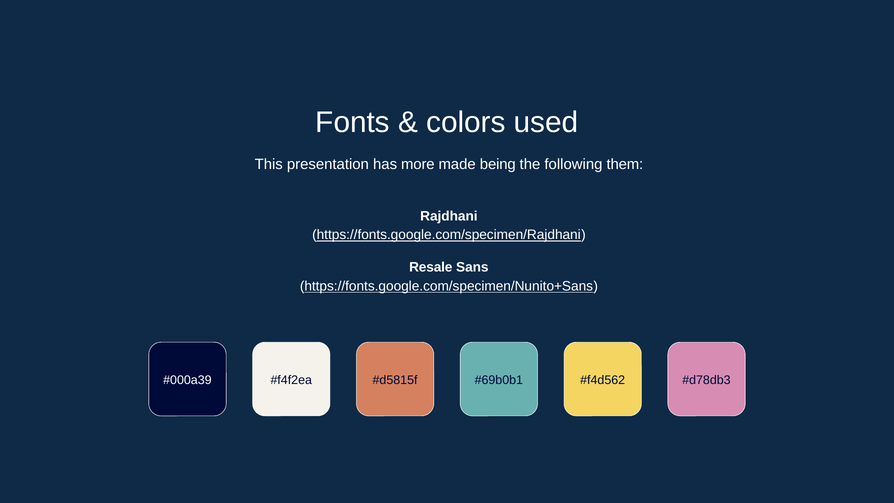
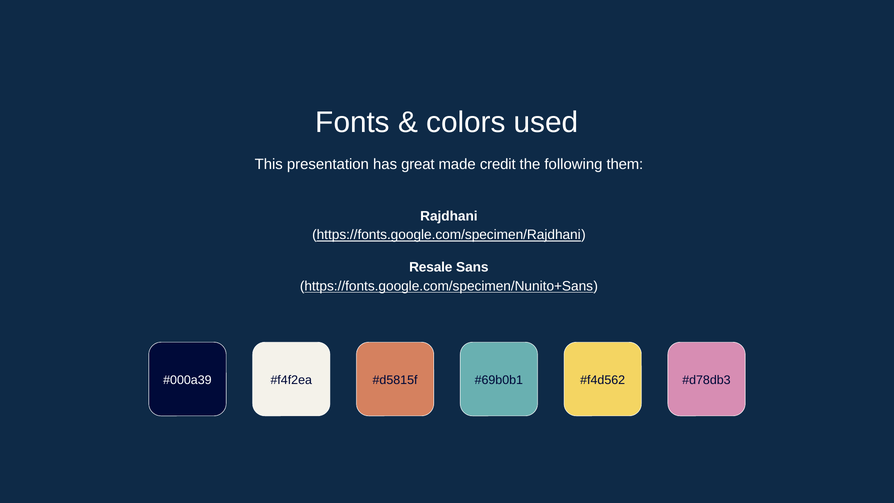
more: more -> great (418, 164)
being: being -> credit (498, 164)
